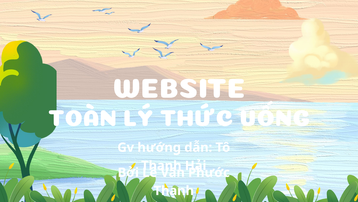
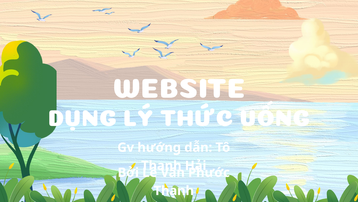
TOÀN: TOÀN -> DỤNG (82, 118)
